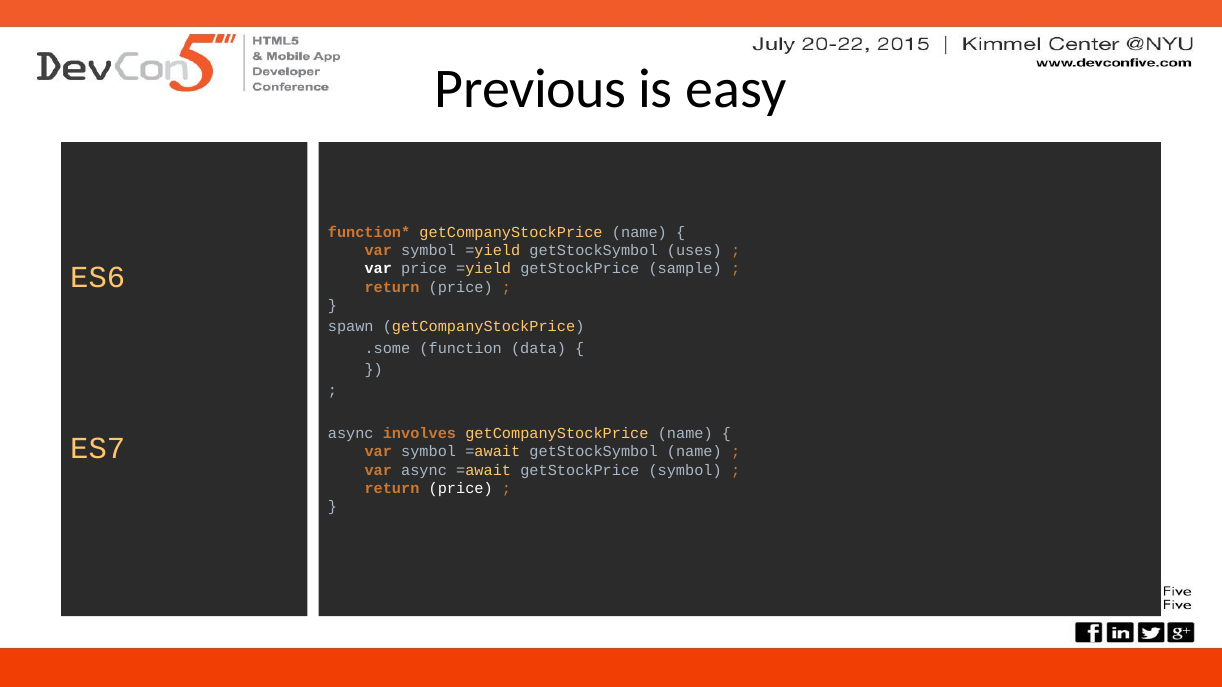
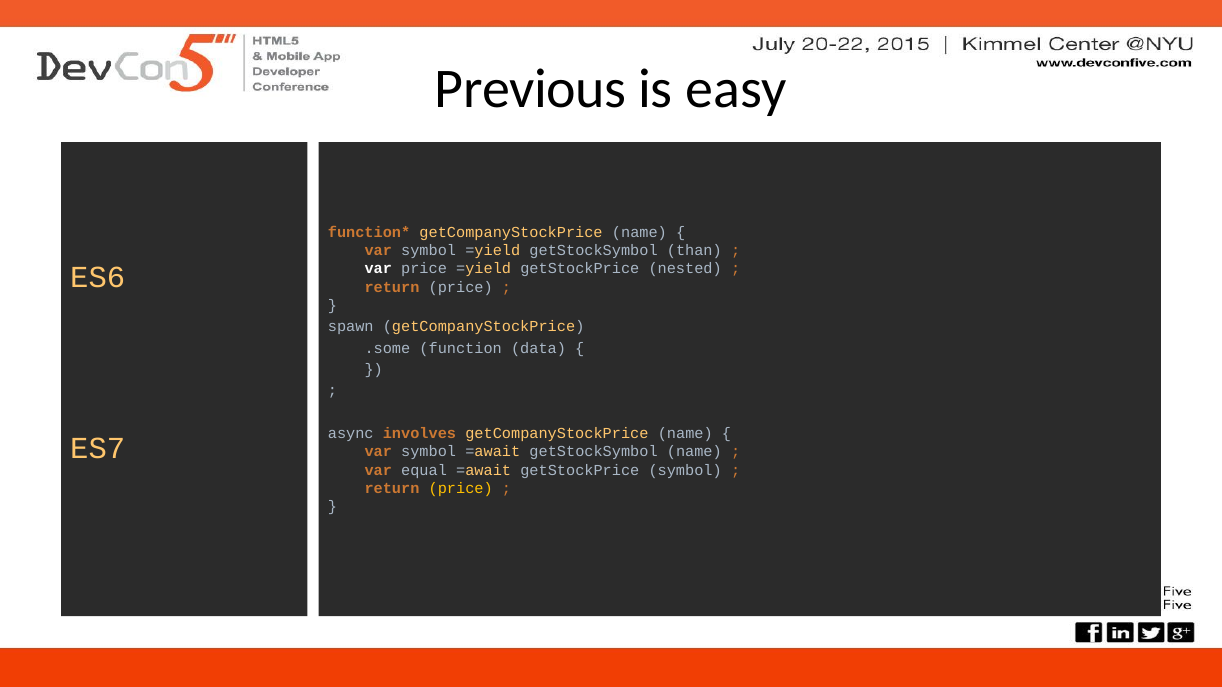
uses: uses -> than (694, 250)
sample: sample -> nested (685, 269)
var async: async -> equal (424, 470)
price colour: white -> yellow (461, 489)
